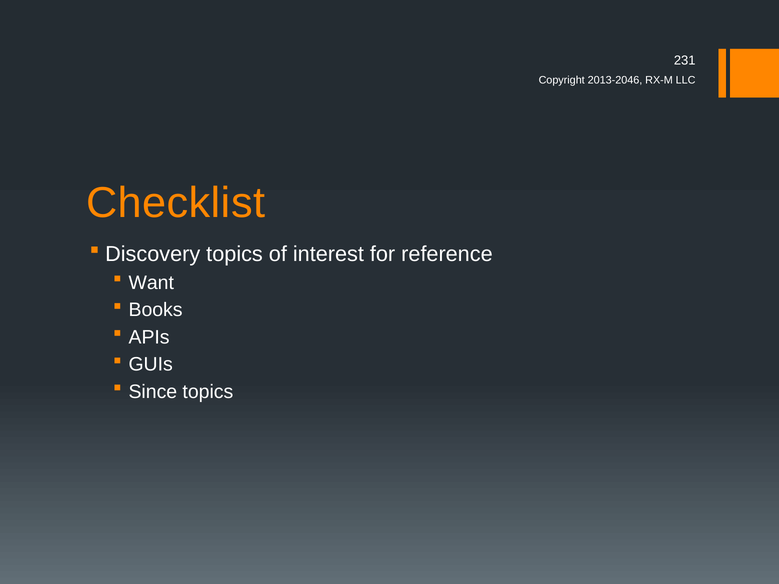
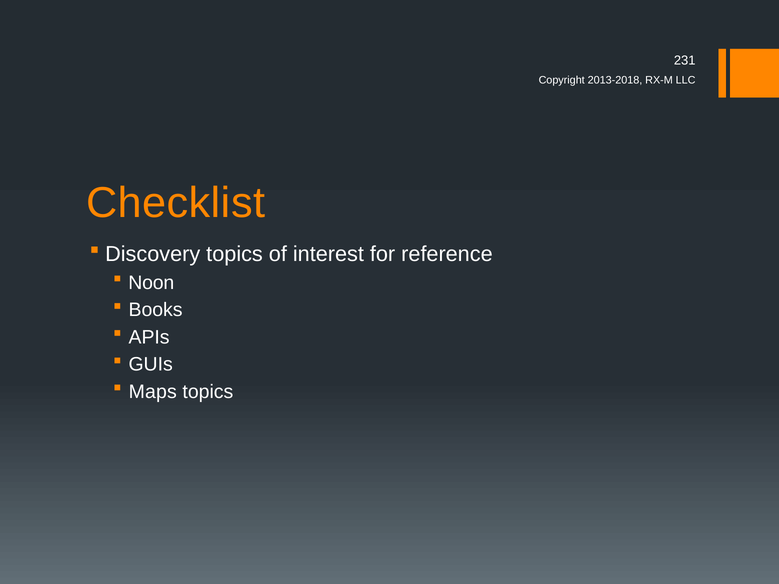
2013-2046: 2013-2046 -> 2013-2018 (615, 80)
Want: Want -> Noon (151, 283)
Since: Since -> Maps (153, 392)
